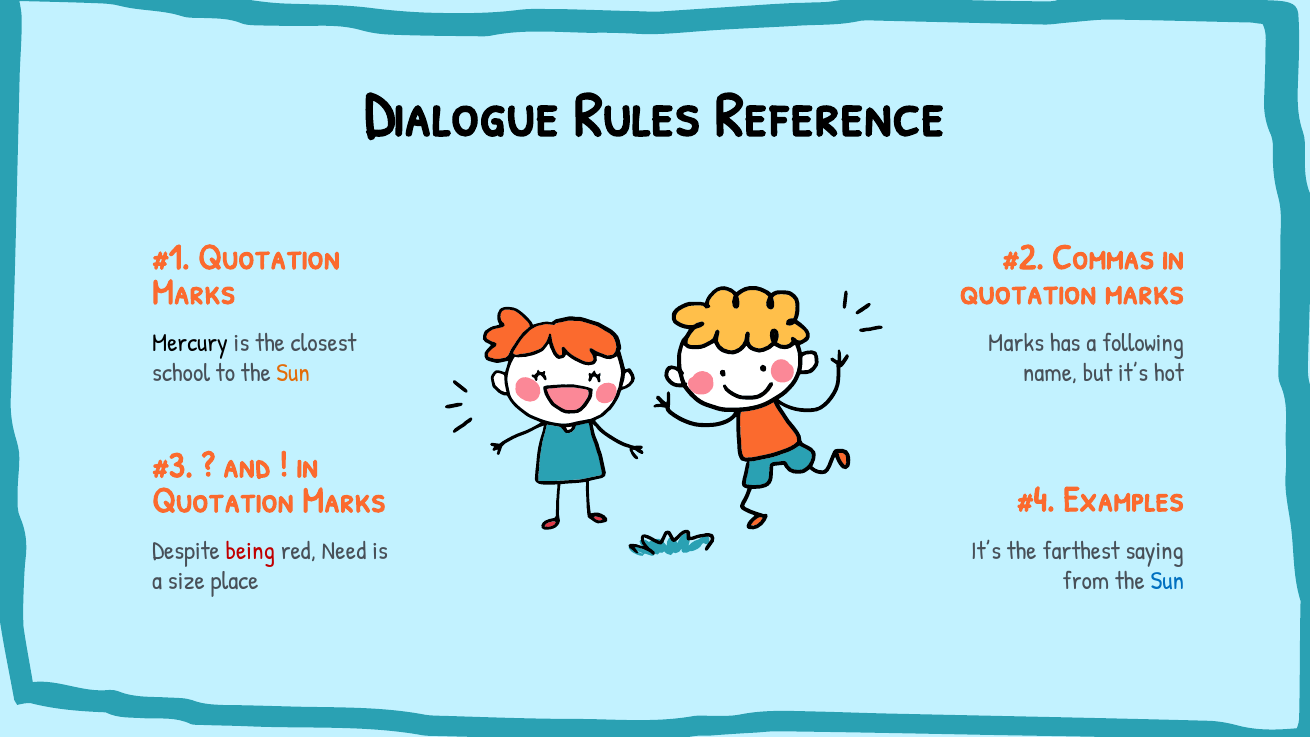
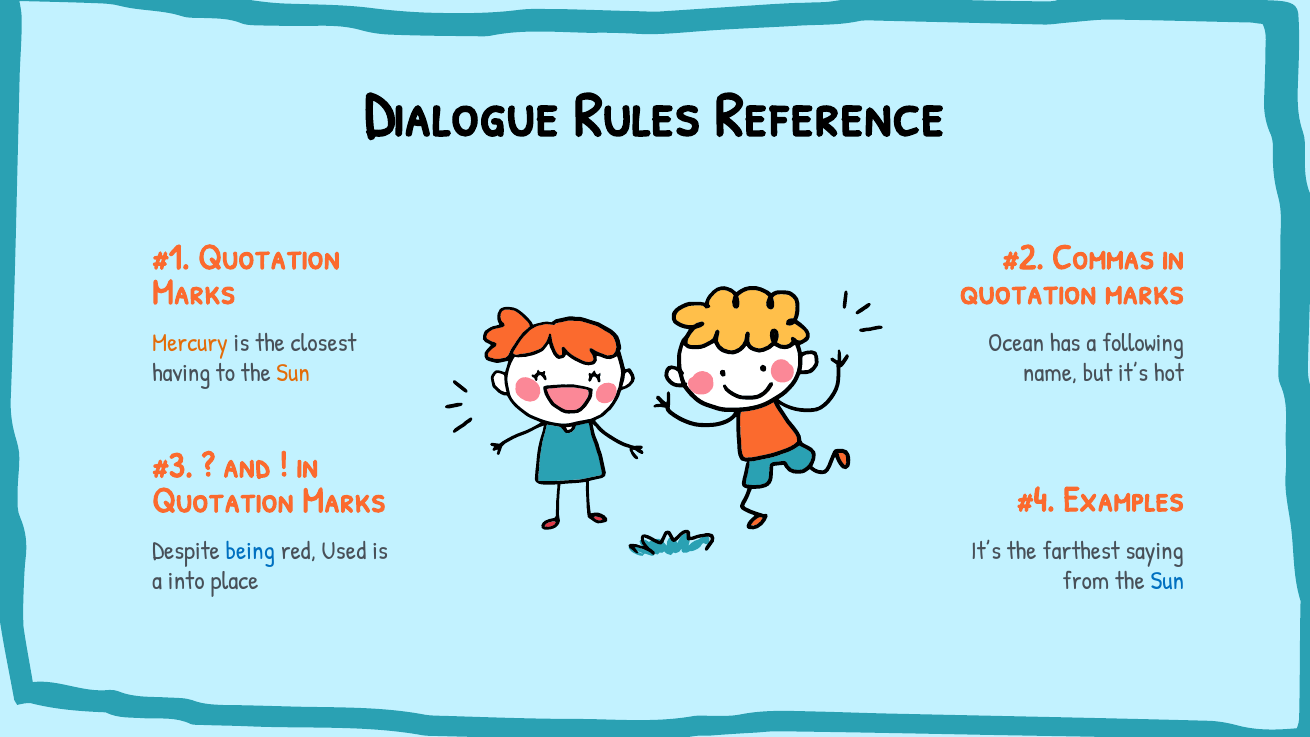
Mercury colour: black -> orange (190, 343)
Marks: Marks -> Ocean (1016, 343)
school: school -> having (181, 373)
being colour: red -> blue (250, 551)
Need: Need -> Used (344, 551)
size: size -> into (186, 581)
